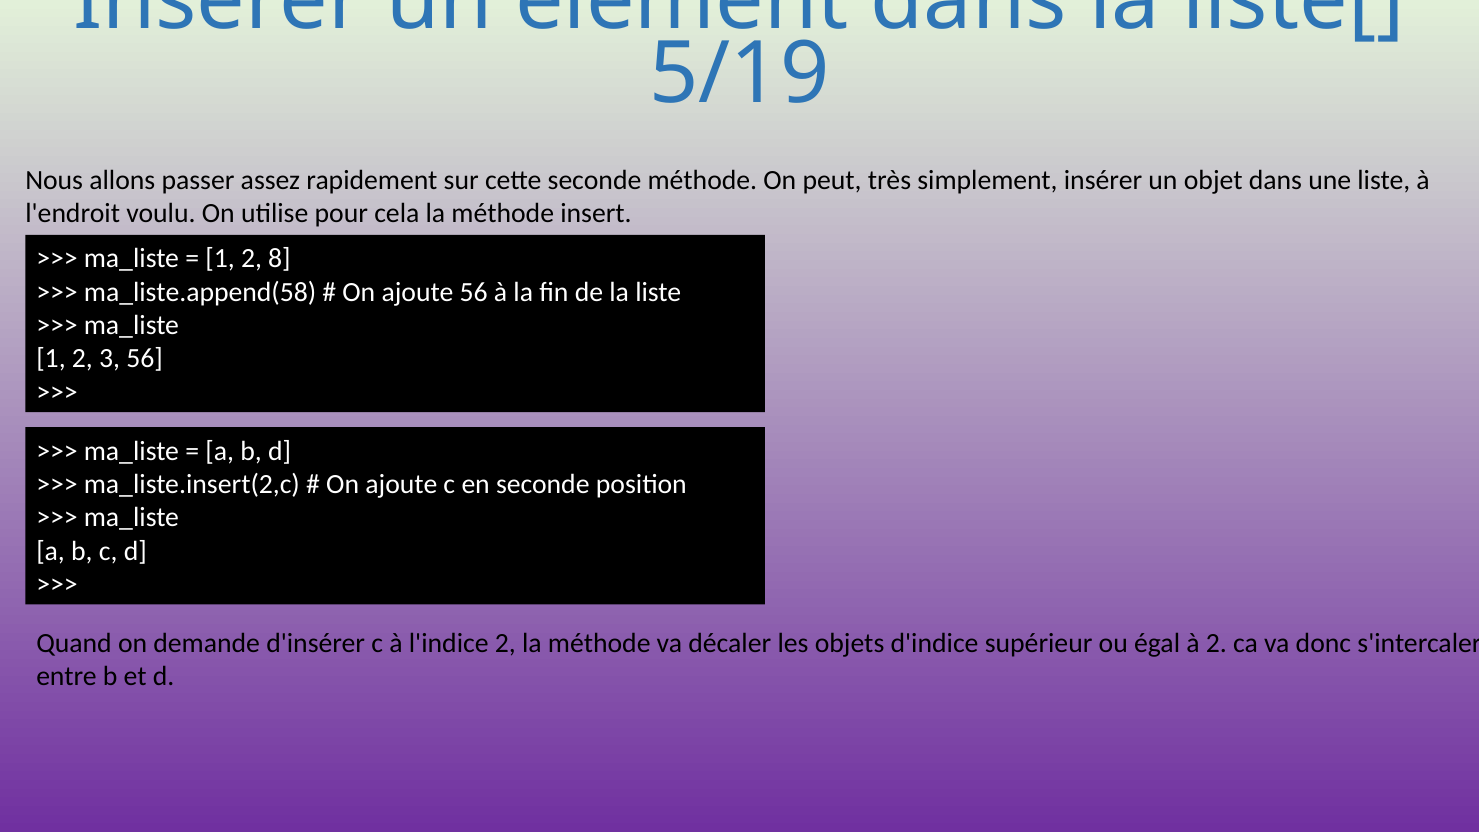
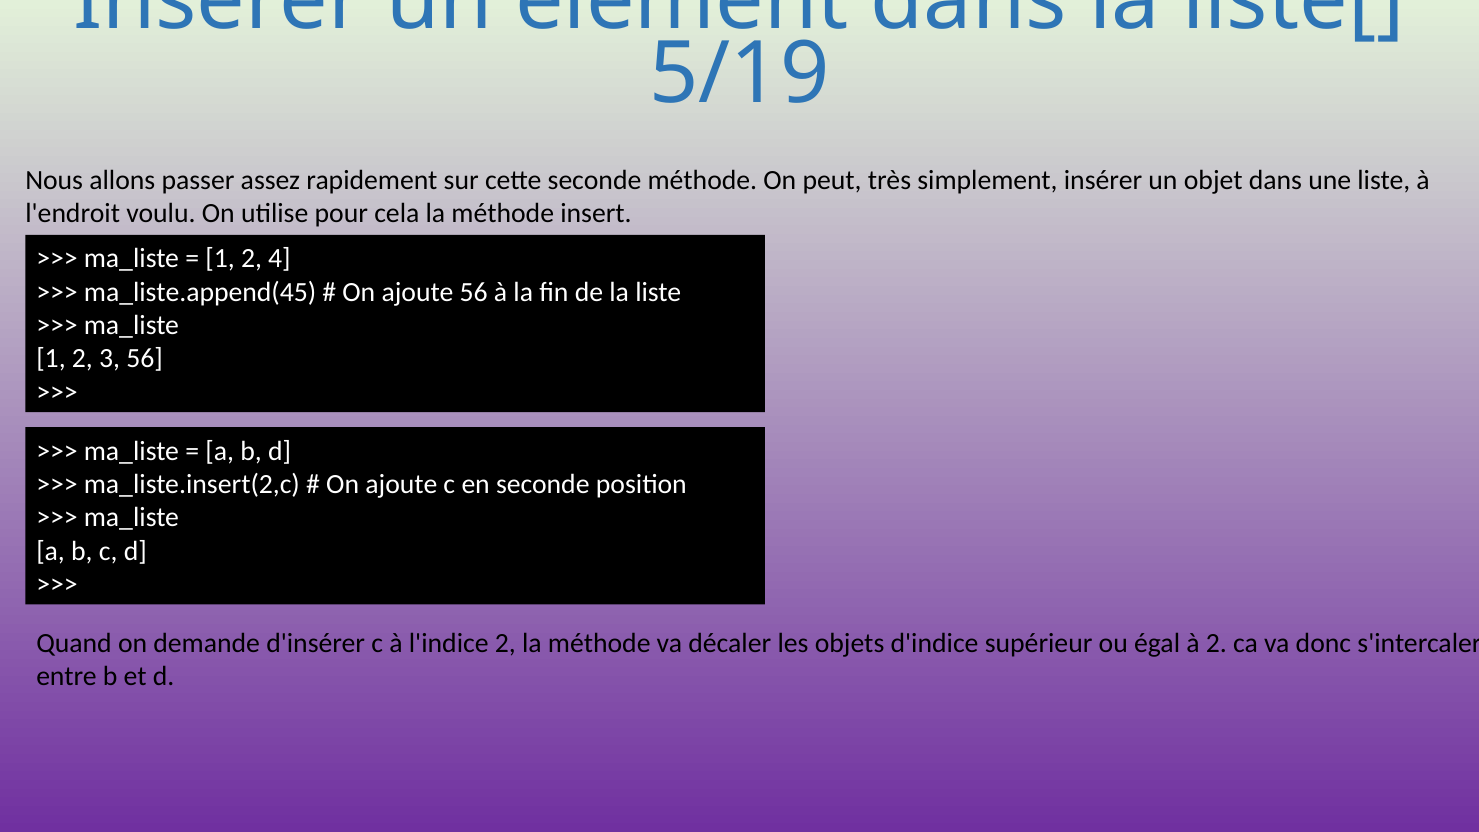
8: 8 -> 4 (279, 259)
ma_liste.append(58: ma_liste.append(58 -> ma_liste.append(45 (200, 292)
